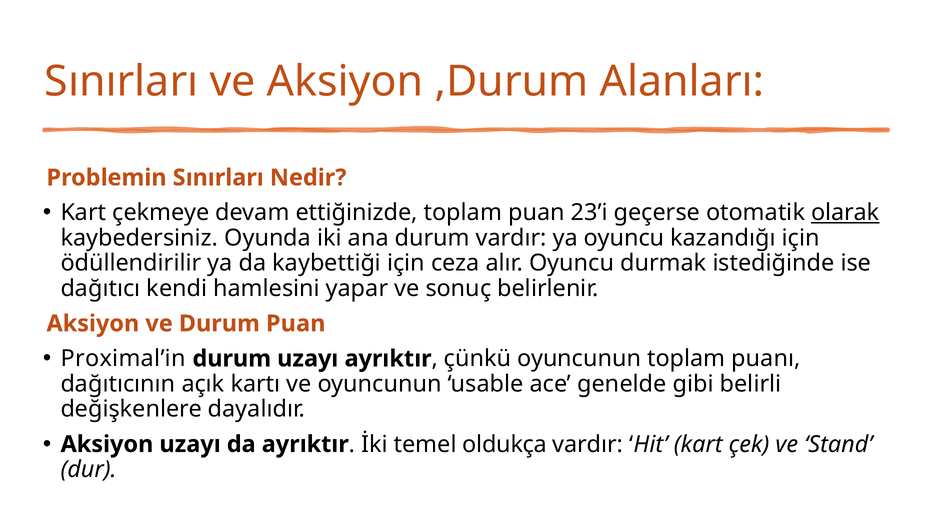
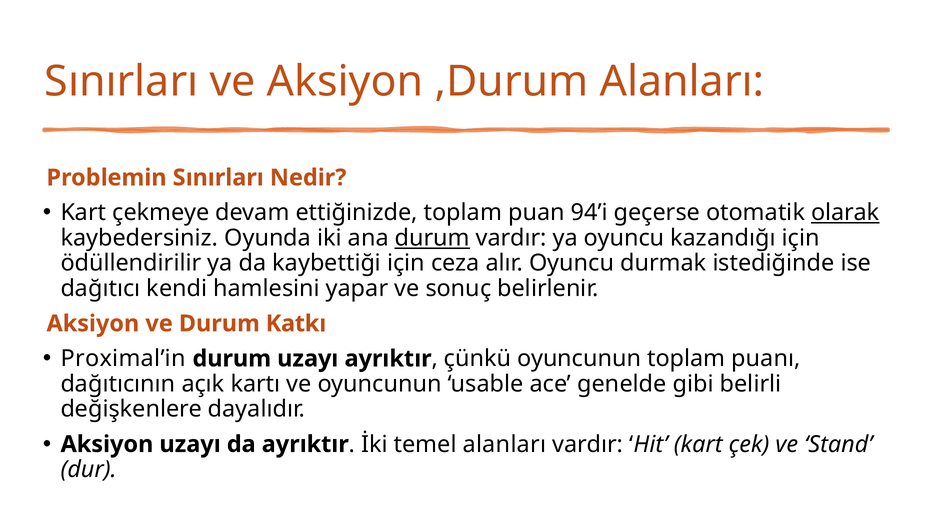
23’i: 23’i -> 94’i (589, 213)
durum underline: none -> present (432, 238)
Durum Puan: Puan -> Katkı (296, 324)
temel oldukça: oldukça -> alanları (504, 445)
